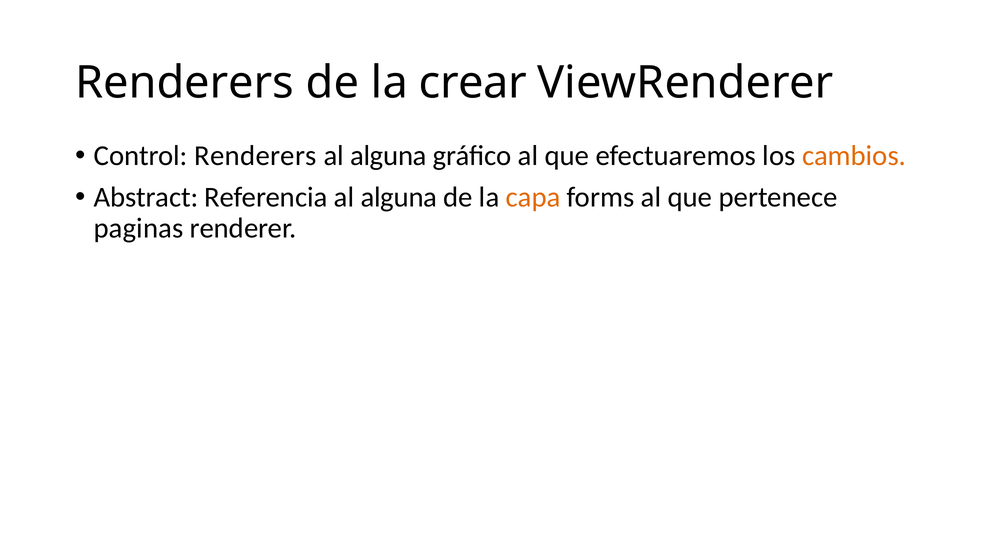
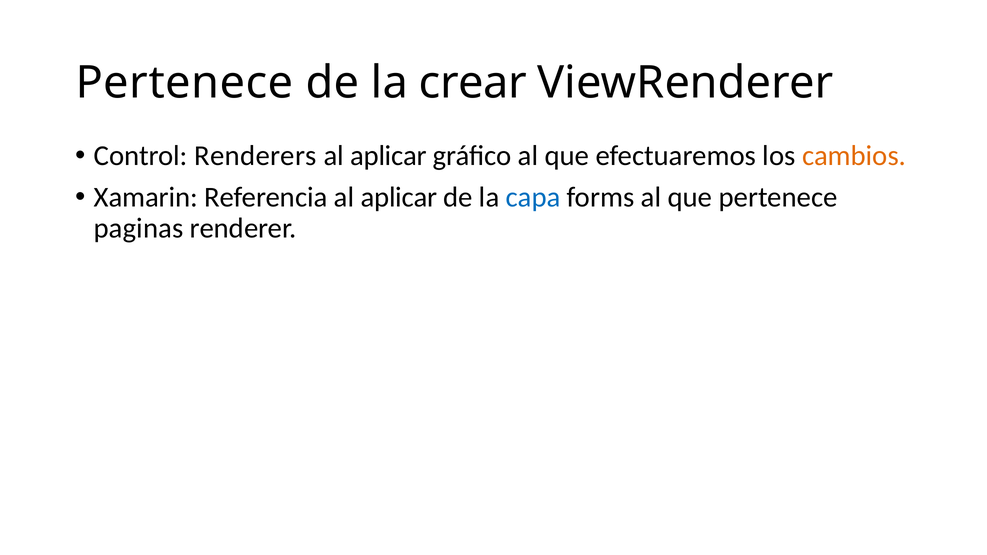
Renderers: Renderers -> Pertenece (184, 83)
alguna: alguna -> aplicar (388, 156)
Abstract: Abstract -> Xamarin (146, 197)
Referencia al alguna: alguna -> aplicar (399, 197)
capa colour: orange -> blue (533, 197)
